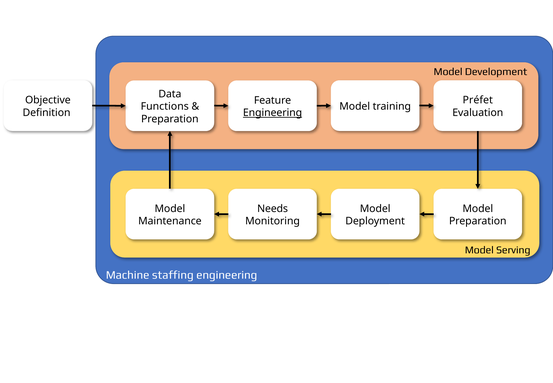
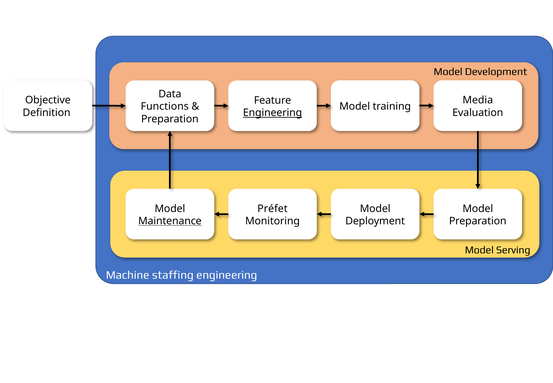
Préfet: Préfet -> Media (478, 100)
Needs: Needs -> Préfet (272, 208)
Maintenance underline: none -> present (170, 221)
